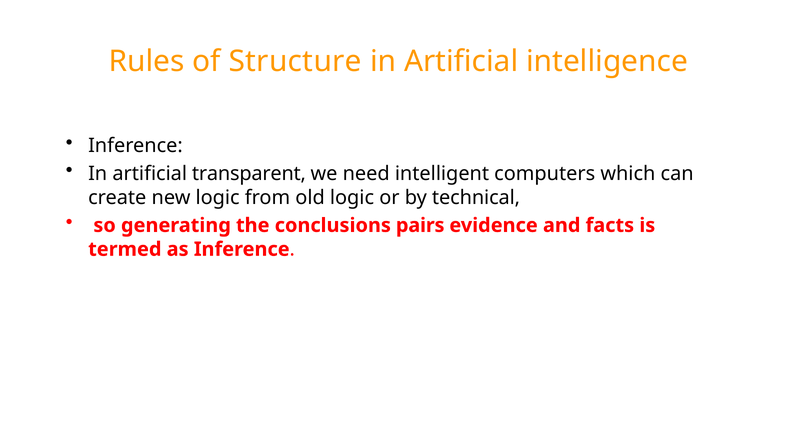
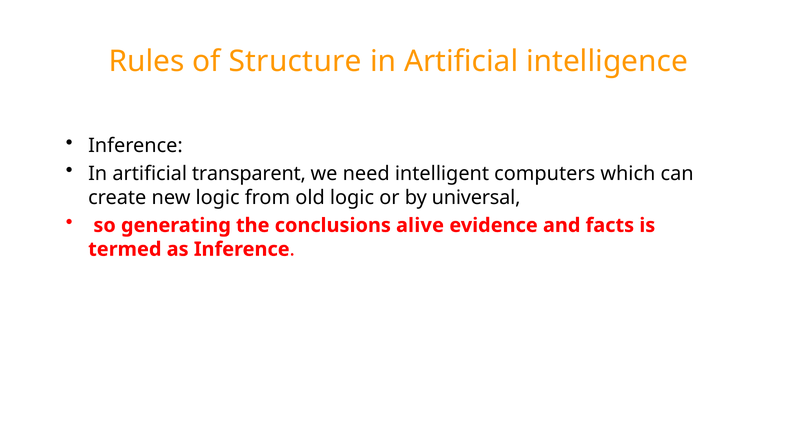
technical: technical -> universal (476, 198)
pairs: pairs -> alive (420, 226)
